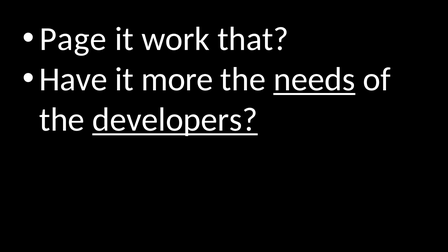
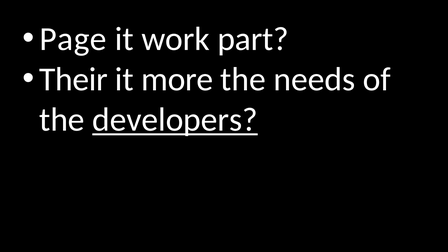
that: that -> part (253, 39)
Have: Have -> Their (73, 79)
needs underline: present -> none (314, 79)
